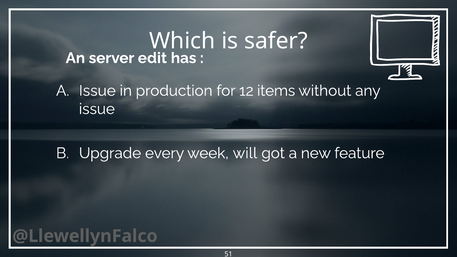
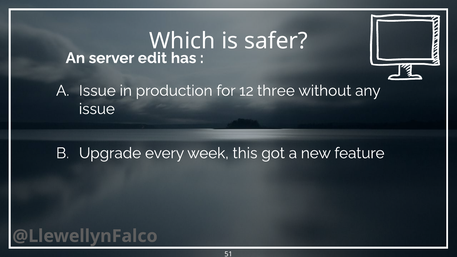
items: items -> three (276, 91)
will: will -> this (245, 153)
